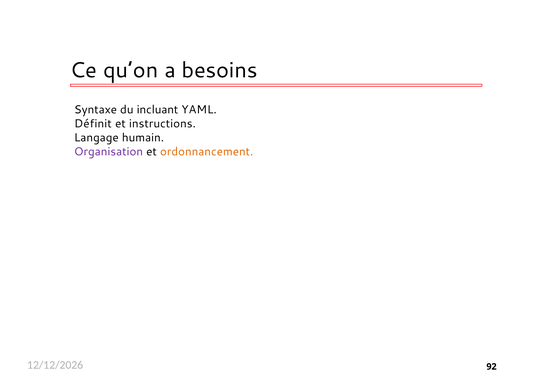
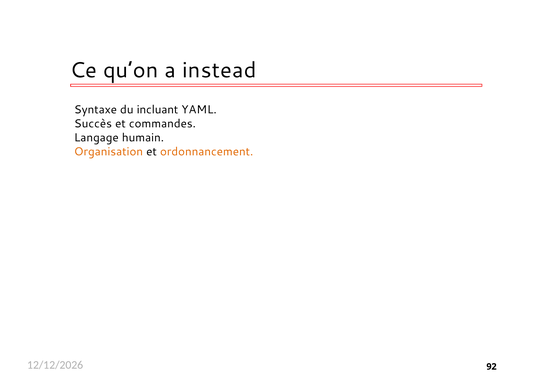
besoins: besoins -> instead (219, 70)
Définit: Définit -> Succès (93, 124)
instructions: instructions -> commandes (162, 124)
Organisation colour: purple -> orange (109, 152)
